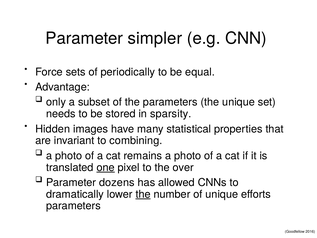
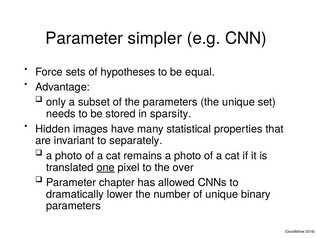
periodically: periodically -> hypotheses (128, 72)
combining: combining -> separately (136, 140)
dozens: dozens -> chapter (117, 182)
the underline: present -> none (143, 194)
efforts: efforts -> binary (256, 194)
